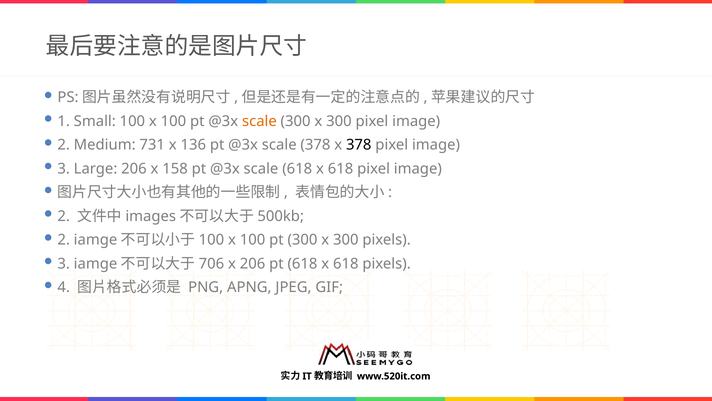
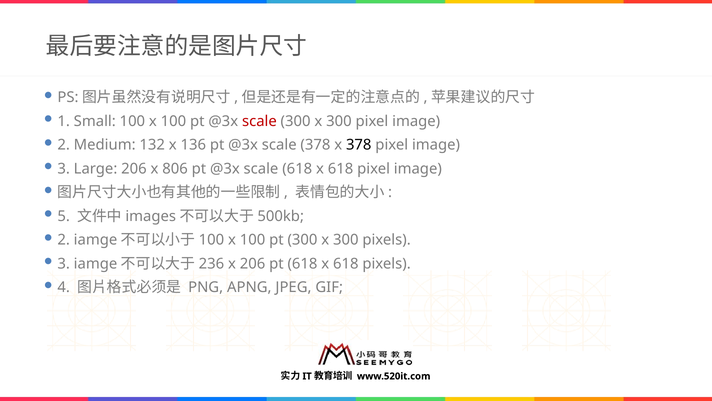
scale colour: orange -> red (259, 121)
731: 731 -> 132 (152, 145)
158: 158 -> 806 (175, 169)
2: 2 -> 5 (64, 216)
706: 706 -> 236 (211, 263)
